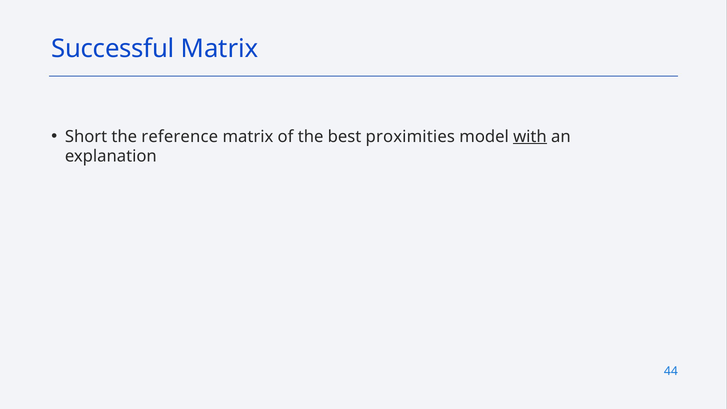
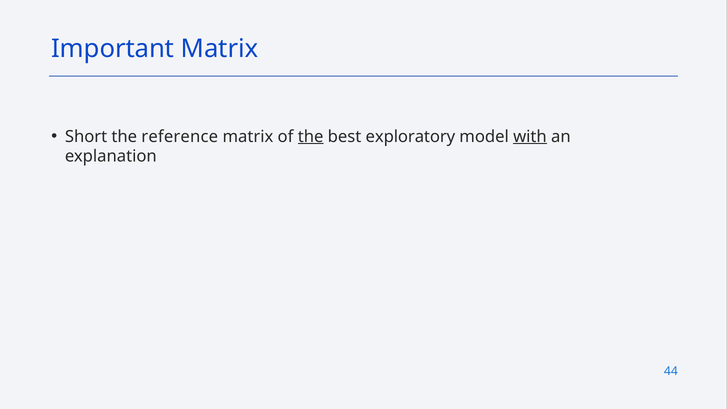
Successful: Successful -> Important (113, 49)
the underline: none -> present (311, 137)
proximities: proximities -> exploratory (410, 137)
